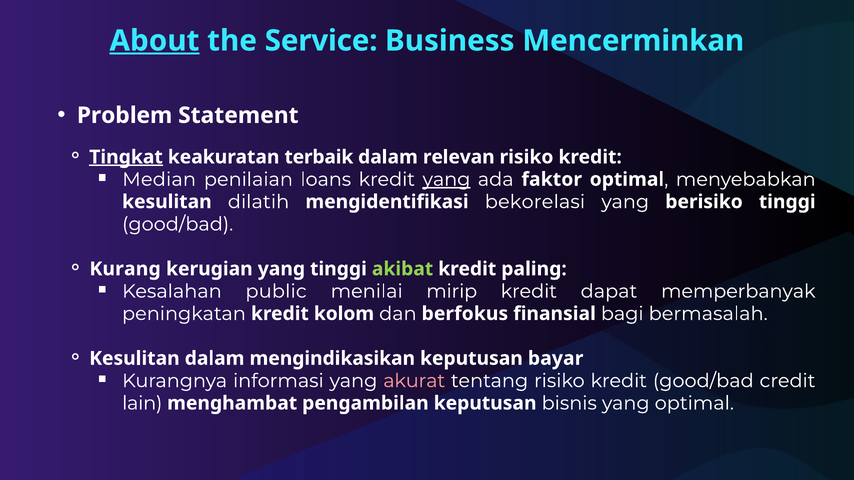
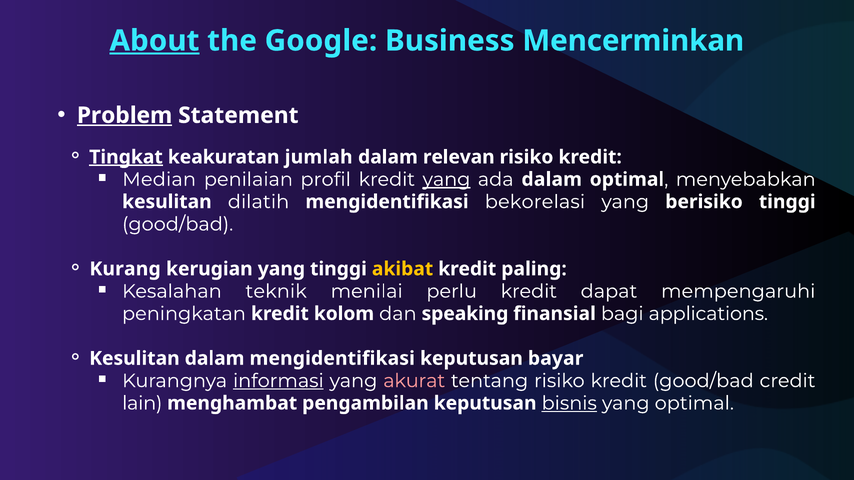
Service: Service -> Google (321, 41)
Problem underline: none -> present (125, 115)
terbaik: terbaik -> jumlah (319, 157)
loans: loans -> profil (326, 180)
ada faktor: faktor -> dalam (552, 180)
akibat colour: light green -> yellow (403, 269)
public: public -> teknik (276, 292)
mirip: mirip -> perlu (452, 292)
memperbanyak: memperbanyak -> mempengaruhi (738, 292)
berfokus: berfokus -> speaking (465, 314)
bermasalah: bermasalah -> applications (708, 314)
dalam mengindikasikan: mengindikasikan -> mengidentifikasi (332, 359)
informasi underline: none -> present (278, 381)
bisnis underline: none -> present (569, 403)
